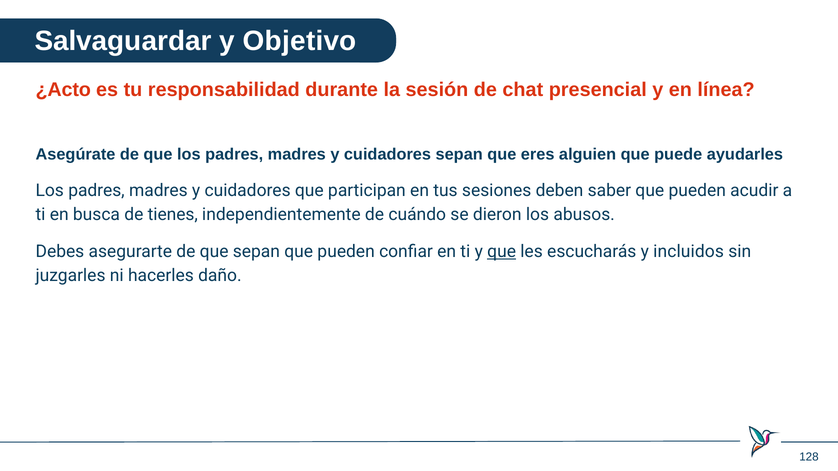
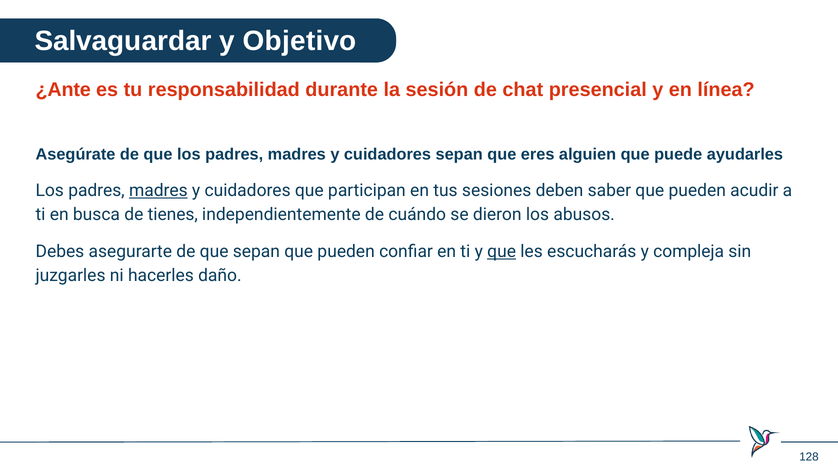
¿Acto: ¿Acto -> ¿Ante (63, 90)
madres underline: none -> present (158, 191)
incluidos: incluidos -> compleja (689, 252)
